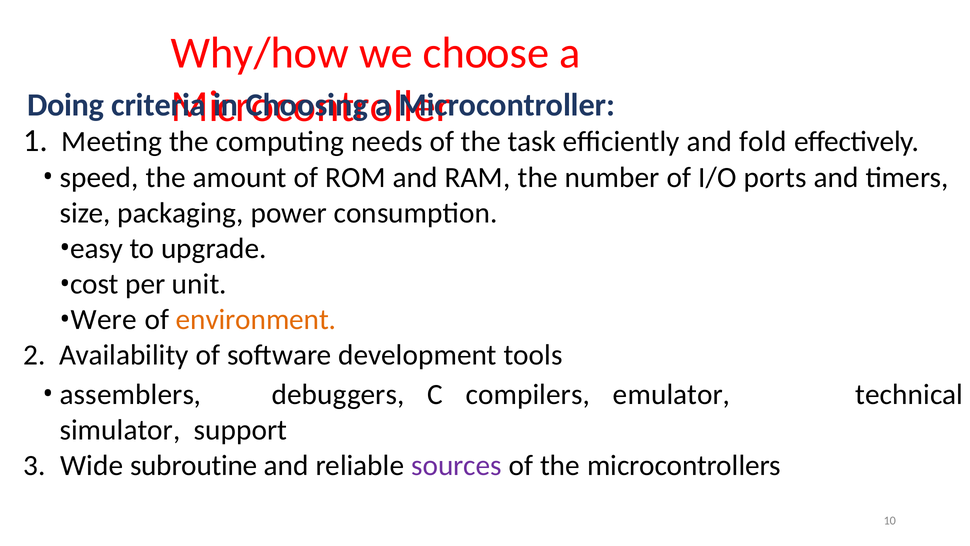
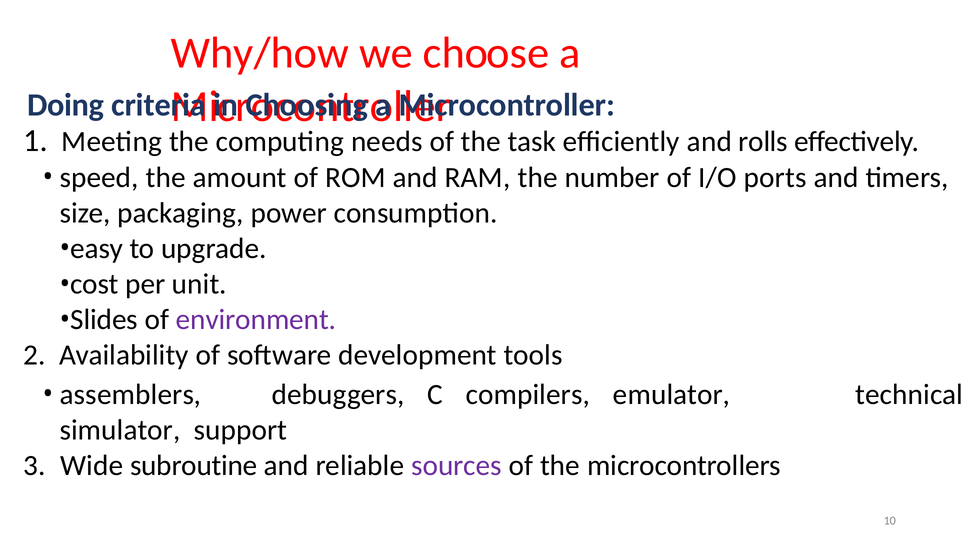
fold: fold -> rolls (763, 142)
Were: Were -> Slides (104, 320)
environment colour: orange -> purple (256, 320)
